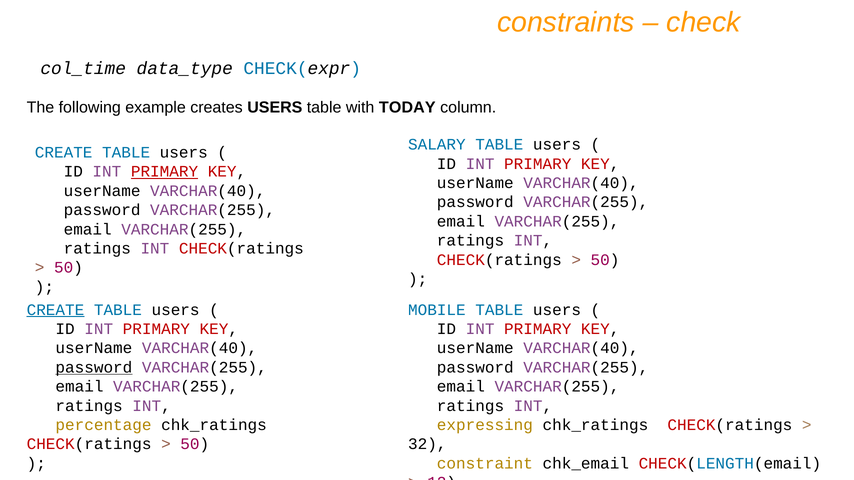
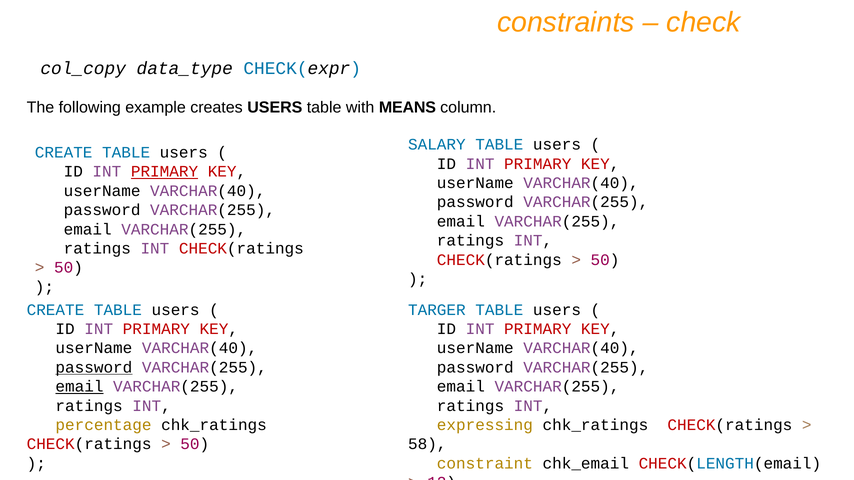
col_time: col_time -> col_copy (83, 69)
TODAY: TODAY -> MEANS (407, 108)
CREATE underline: present -> none (55, 310)
MOBILE: MOBILE -> TARGER (437, 310)
email underline: none -> present (79, 387)
32: 32 -> 58 (427, 445)
